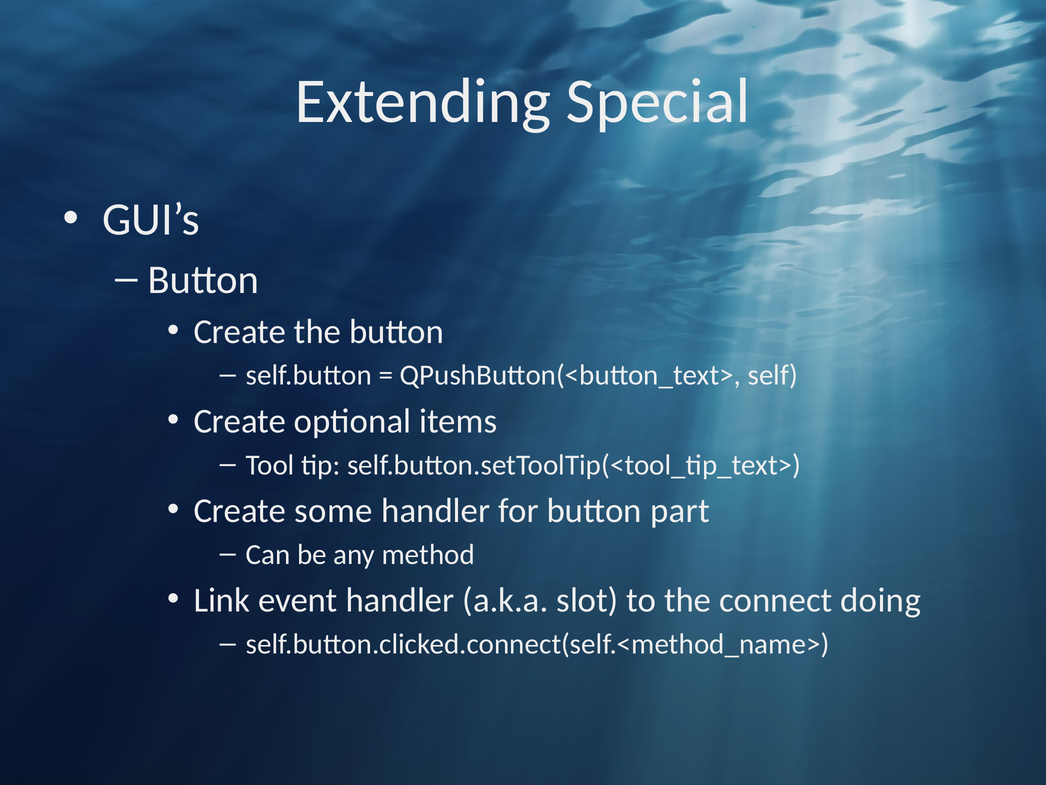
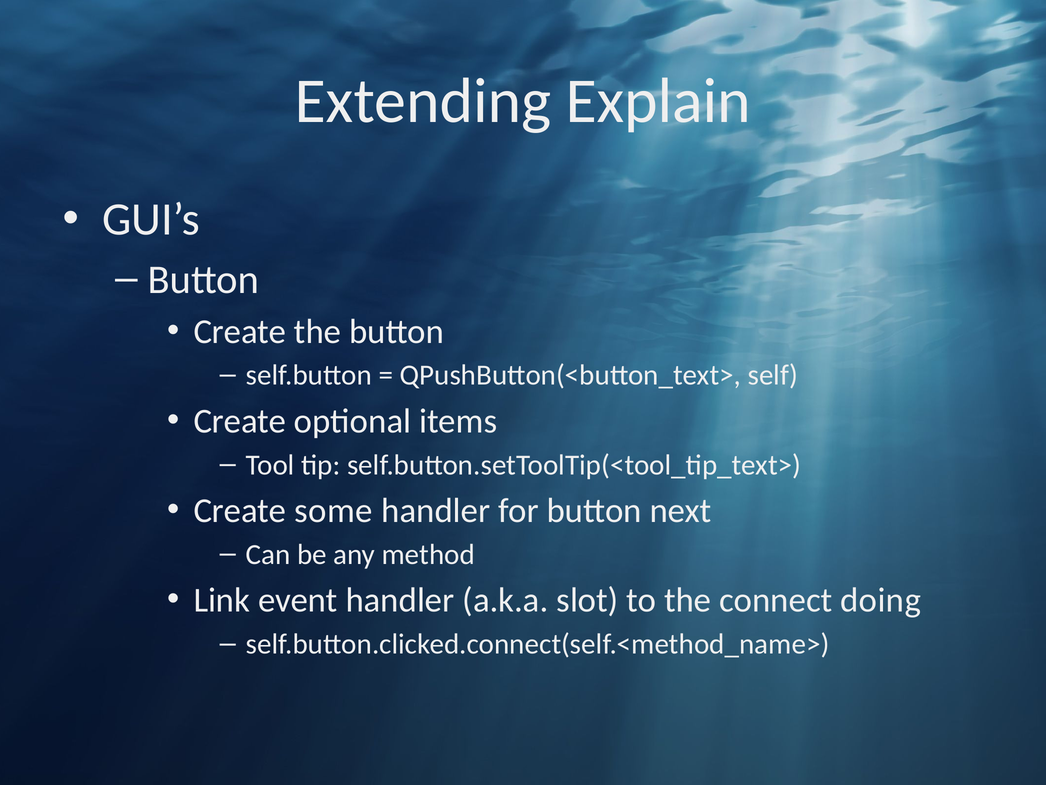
Special: Special -> Explain (658, 101)
part: part -> next (680, 510)
